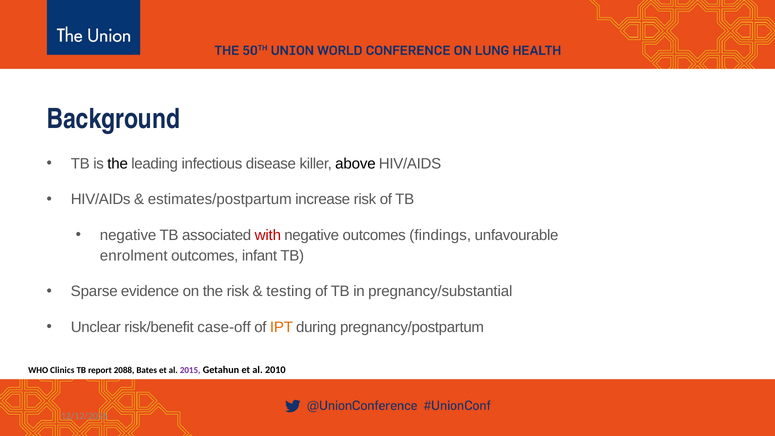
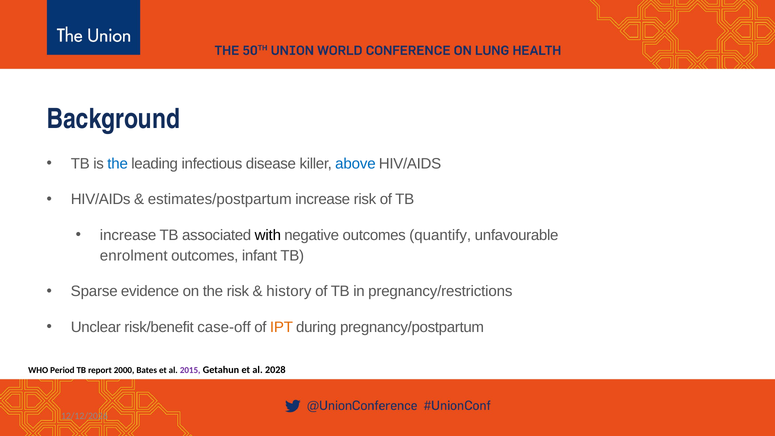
the colour: black -> blue (118, 164)
above colour: black -> blue (355, 164)
negative: negative -> increase (128, 235)
with colour: red -> black (268, 235)
findings: findings -> quantify (440, 235)
testing: testing -> history (289, 291)
pregnancy/substantial: pregnancy/substantial -> pregnancy/restrictions (440, 291)
Clinics: Clinics -> Period (62, 370)
2088: 2088 -> 2000 (124, 370)
2010: 2010 -> 2028 (275, 370)
